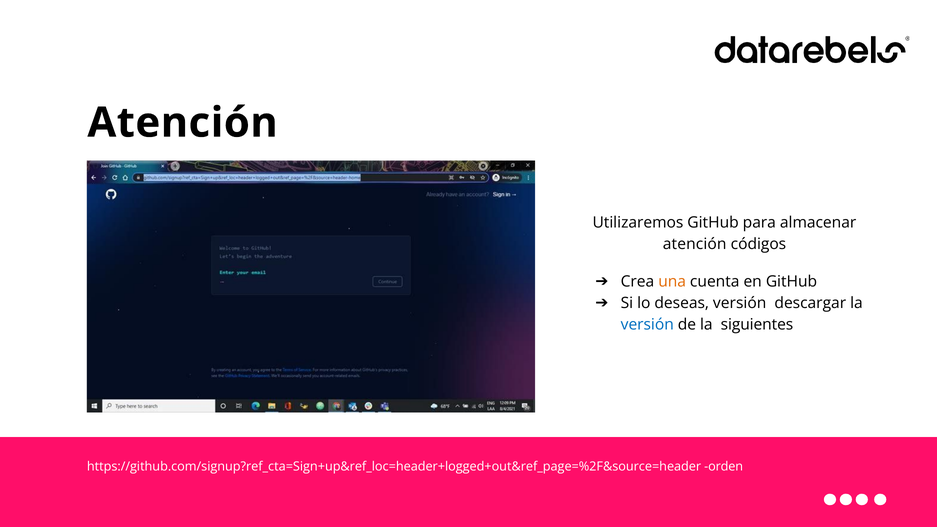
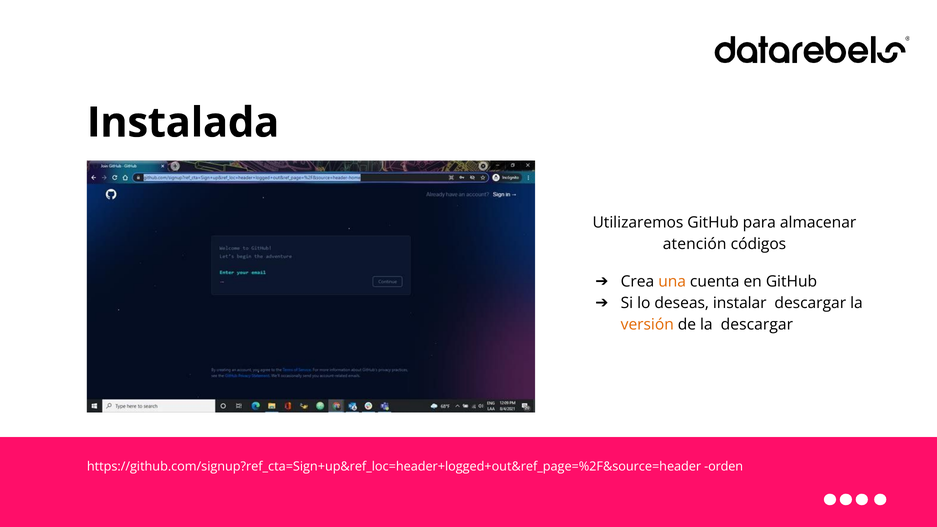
Atención: Atención -> Instalada (183, 123)
deseas versión: versión -> instalar (740, 303)
versión colour: blue -> orange (647, 324)
la siguientes: siguientes -> descargar (757, 324)
